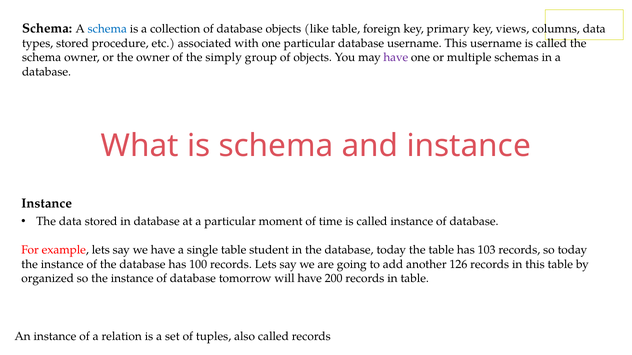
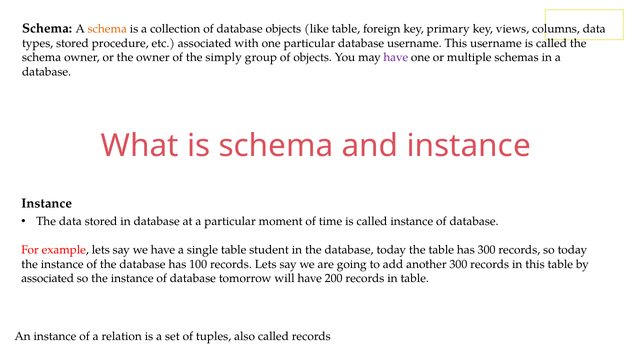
schema colour: blue -> orange (107, 29)
has 103: 103 -> 300 (487, 250)
another 126: 126 -> 300 (458, 265)
organized: organized -> associated (48, 279)
